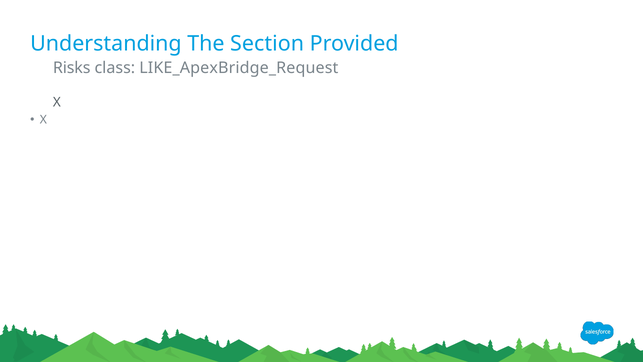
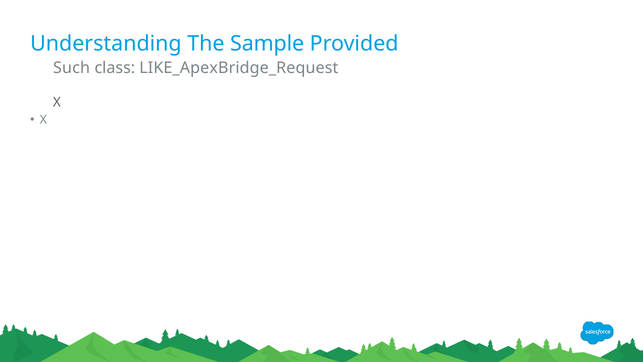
Section: Section -> Sample (267, 44)
Risks: Risks -> Such (72, 68)
